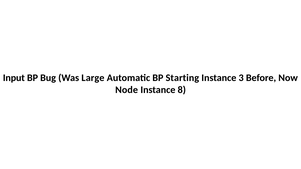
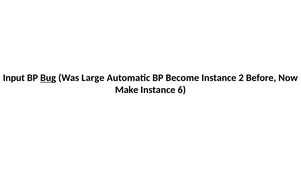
Bug underline: none -> present (48, 78)
Starting: Starting -> Become (182, 78)
3: 3 -> 2 (241, 78)
Node: Node -> Make (127, 90)
8: 8 -> 6 (182, 90)
